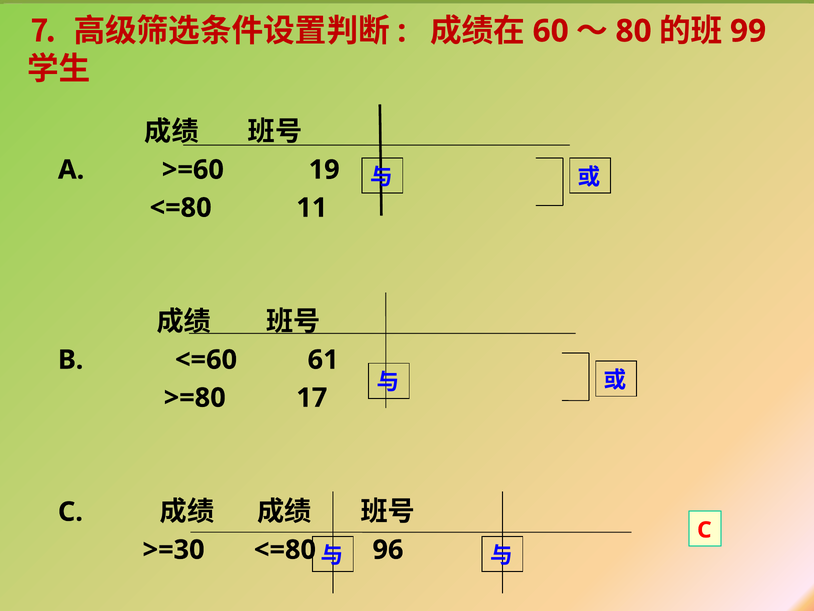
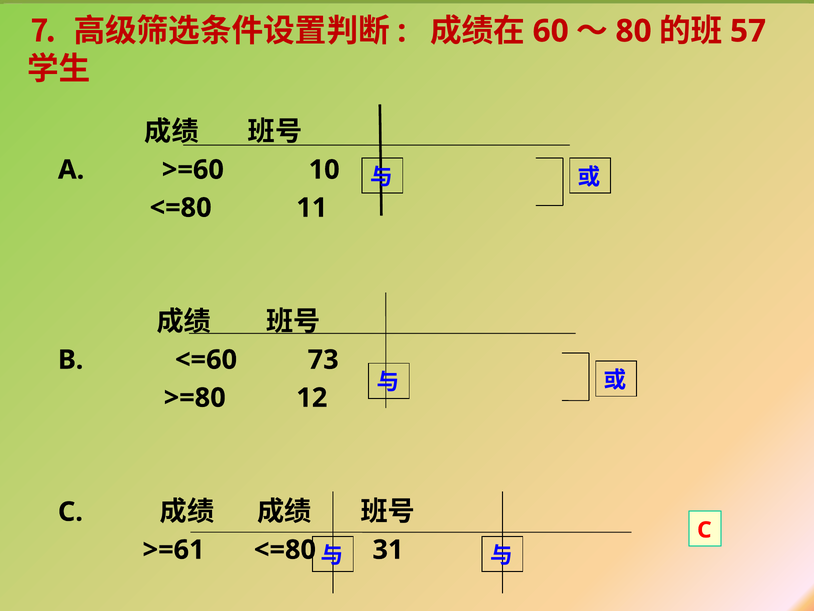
99: 99 -> 57 (748, 31)
19: 19 -> 10 (324, 170)
61: 61 -> 73 (323, 360)
17: 17 -> 12 (312, 397)
>=30: >=30 -> >=61 (174, 549)
96: 96 -> 31 (388, 549)
